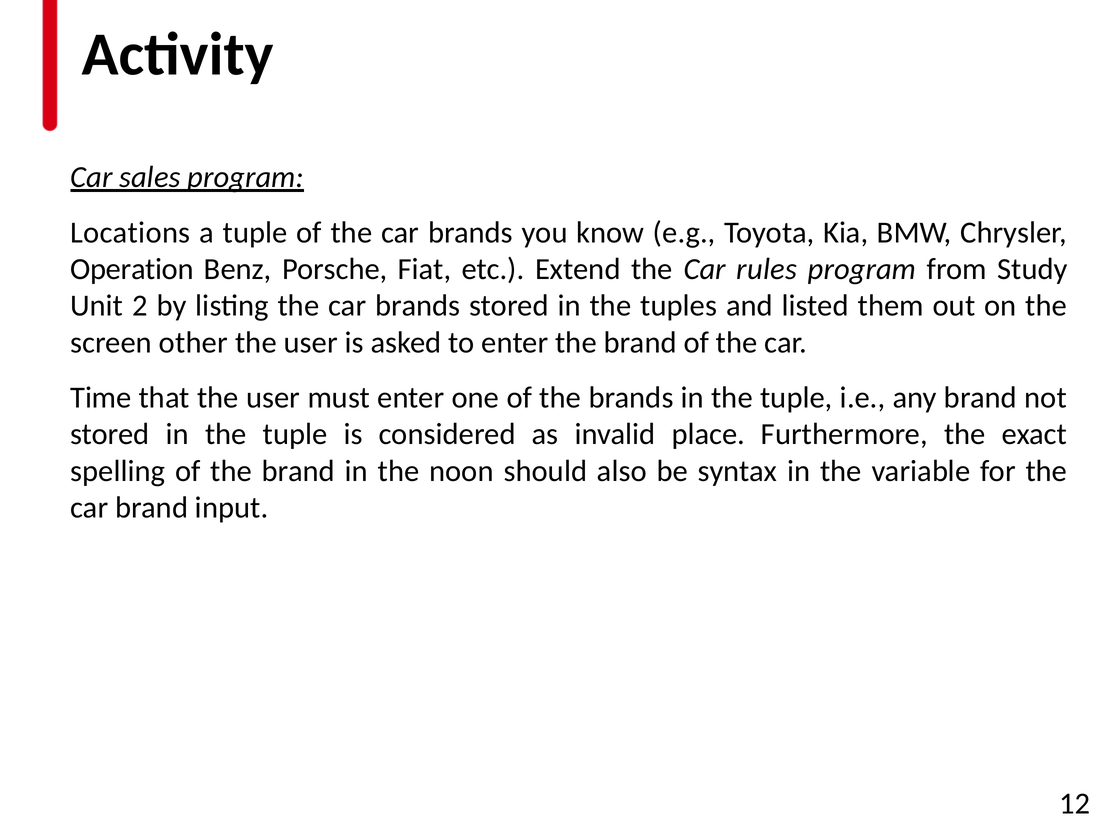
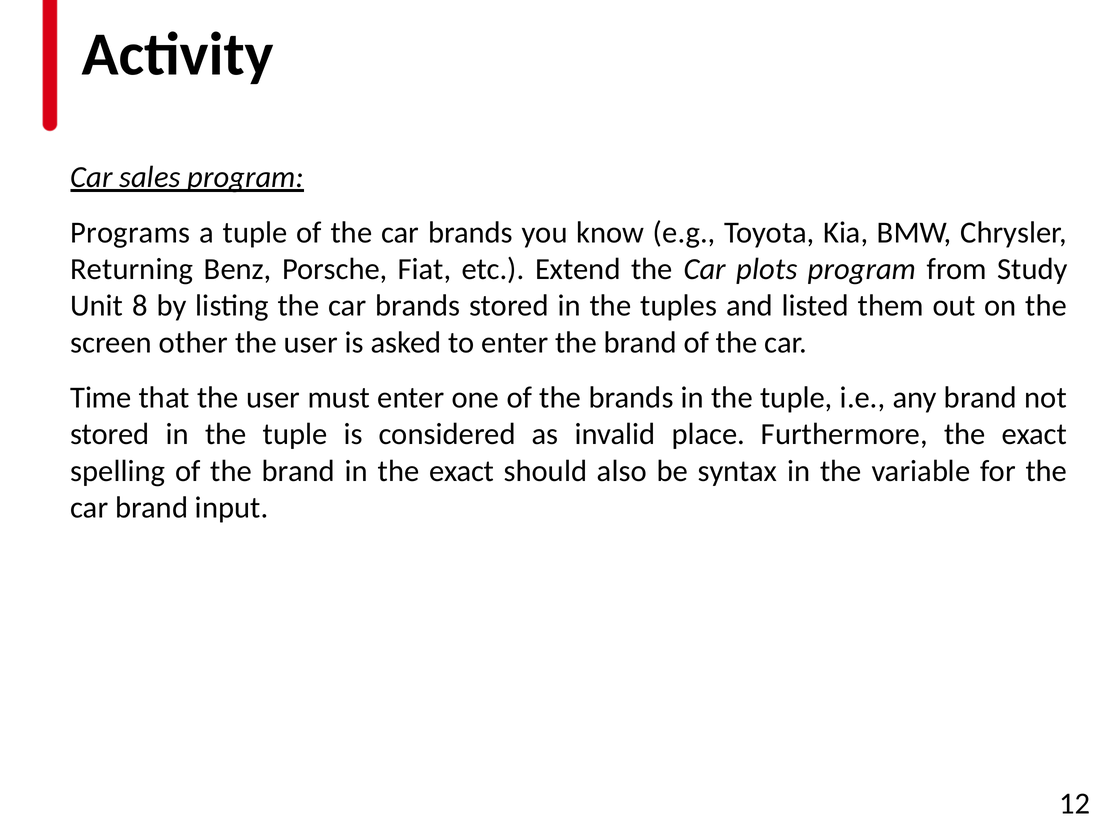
Locations: Locations -> Programs (130, 232)
Operation: Operation -> Returning (132, 269)
rules: rules -> plots (767, 269)
2: 2 -> 8 (140, 306)
in the noon: noon -> exact (462, 471)
